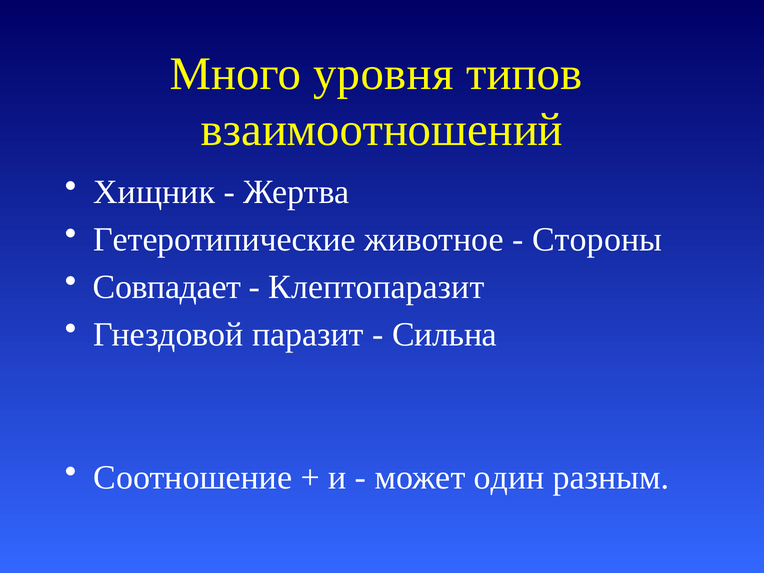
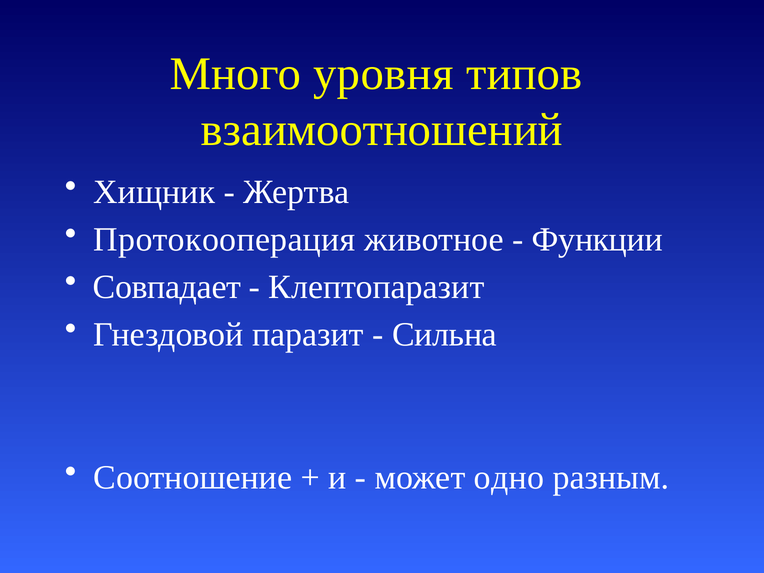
Гетеротипические: Гетеротипические -> Протокооперация (224, 240)
Стороны: Стороны -> Функции (597, 240)
один: один -> одно (509, 477)
